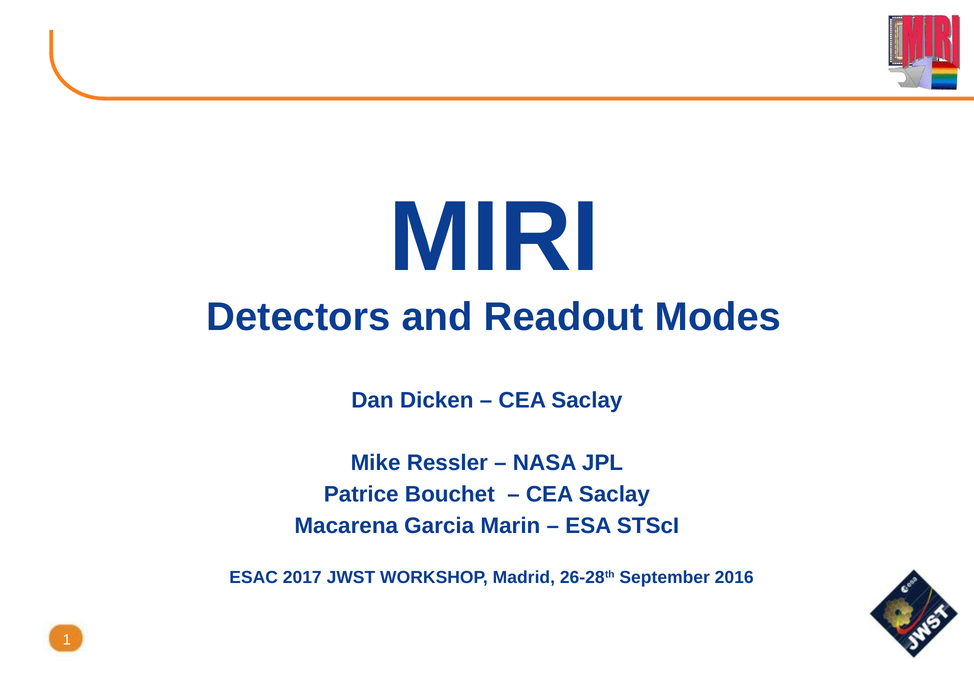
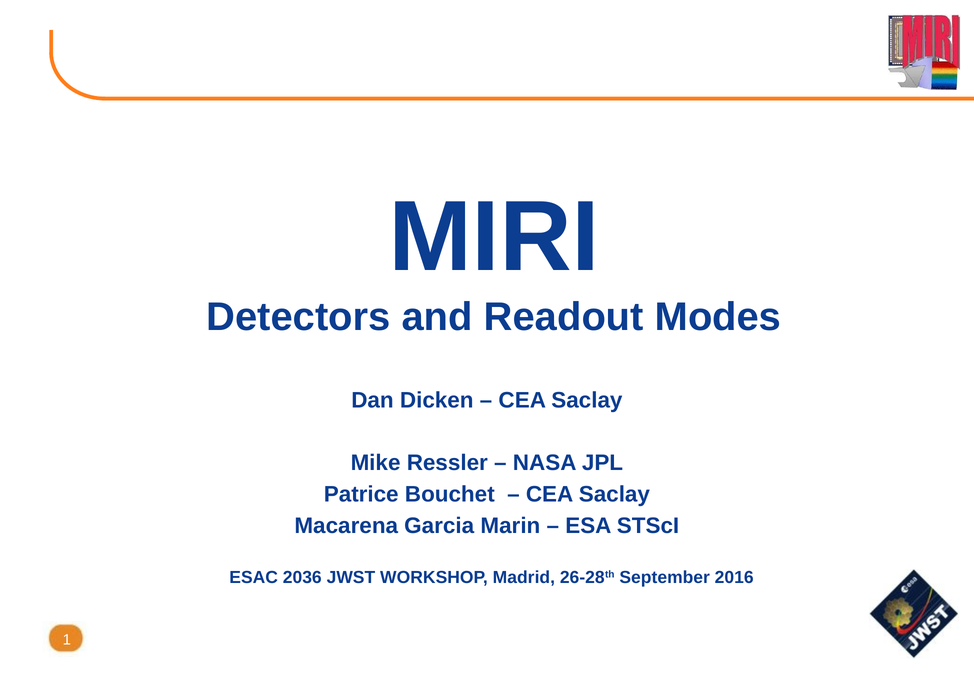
2017: 2017 -> 2036 (302, 578)
